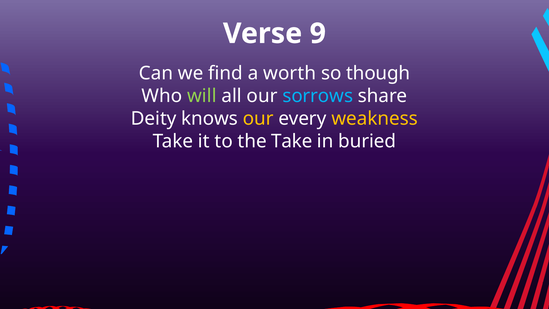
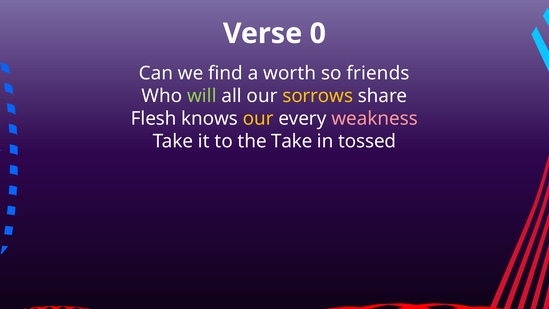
9: 9 -> 0 (318, 34)
though: though -> friends (378, 73)
sorrows colour: light blue -> yellow (318, 96)
Deity: Deity -> Flesh (154, 119)
weakness colour: yellow -> pink (375, 119)
buried: buried -> tossed (367, 141)
